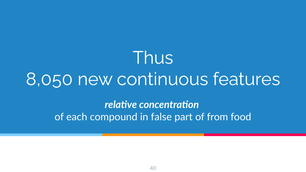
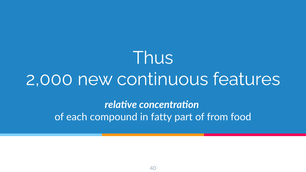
8,050: 8,050 -> 2,000 (49, 79)
false: false -> fatty (161, 117)
